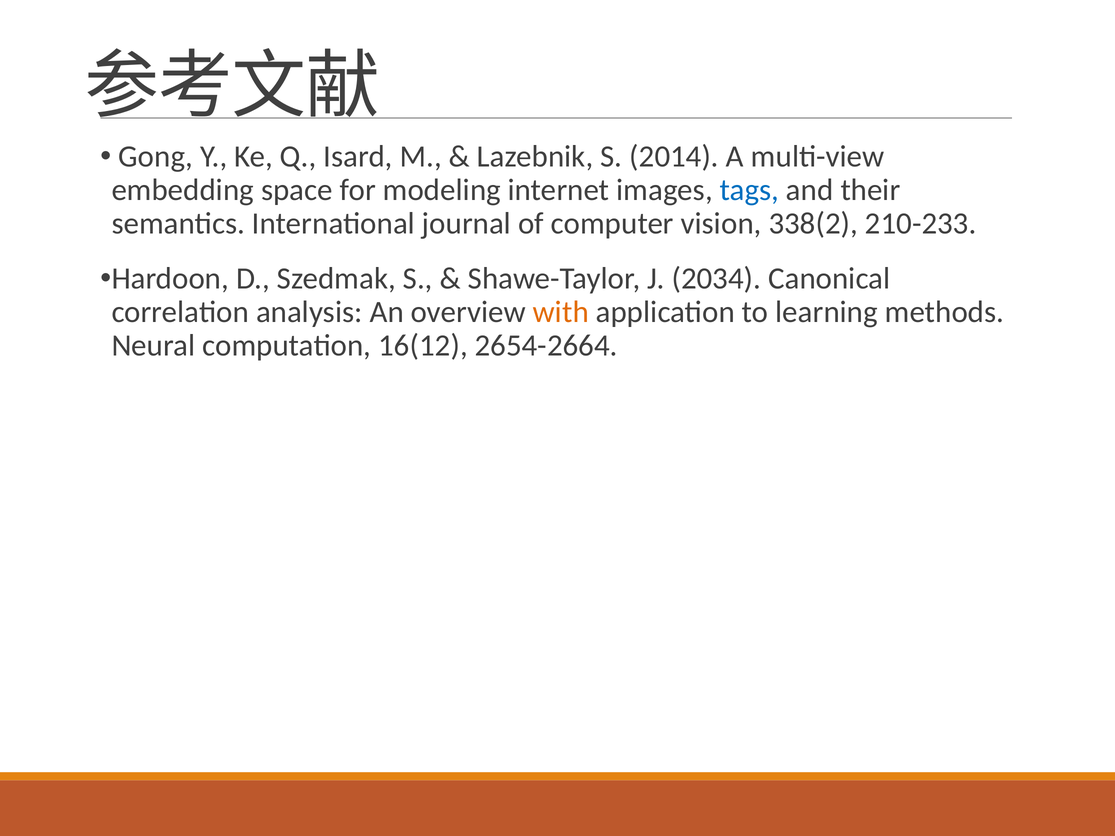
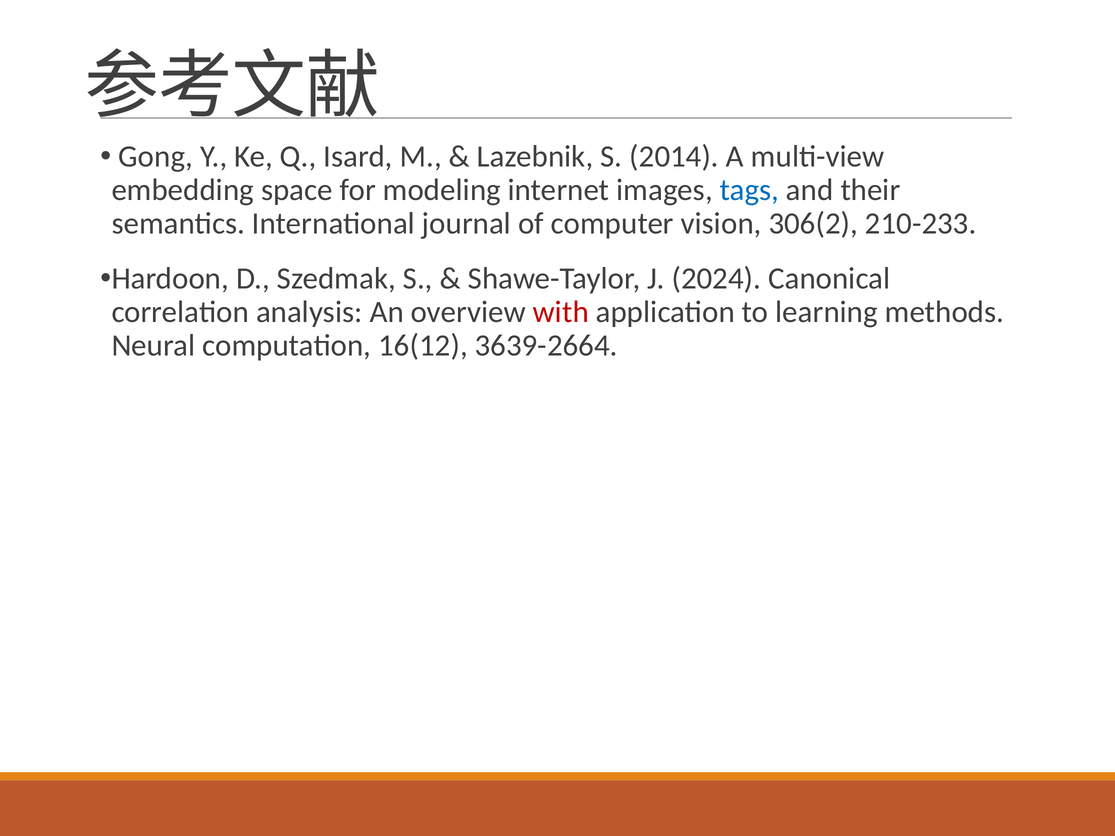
338(2: 338(2 -> 306(2 (813, 224)
2034: 2034 -> 2024 (716, 279)
with colour: orange -> red (561, 312)
2654-2664: 2654-2664 -> 3639-2664 (546, 346)
